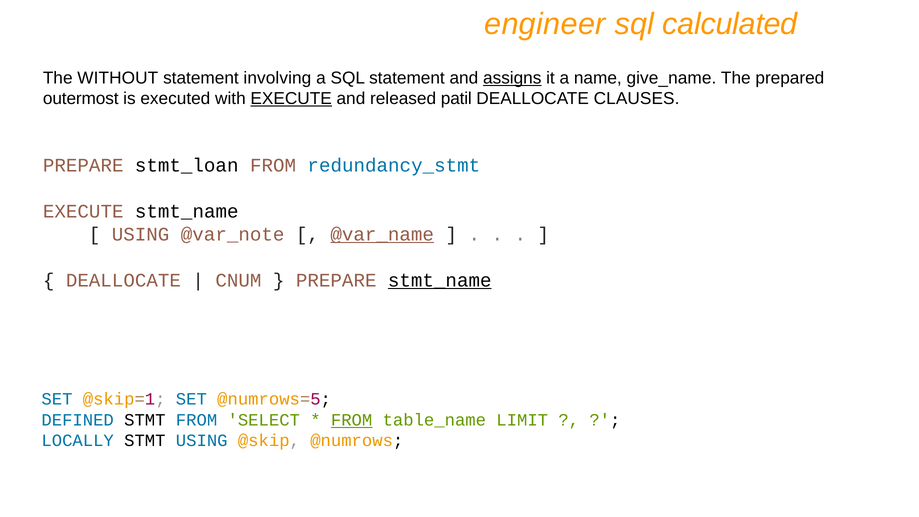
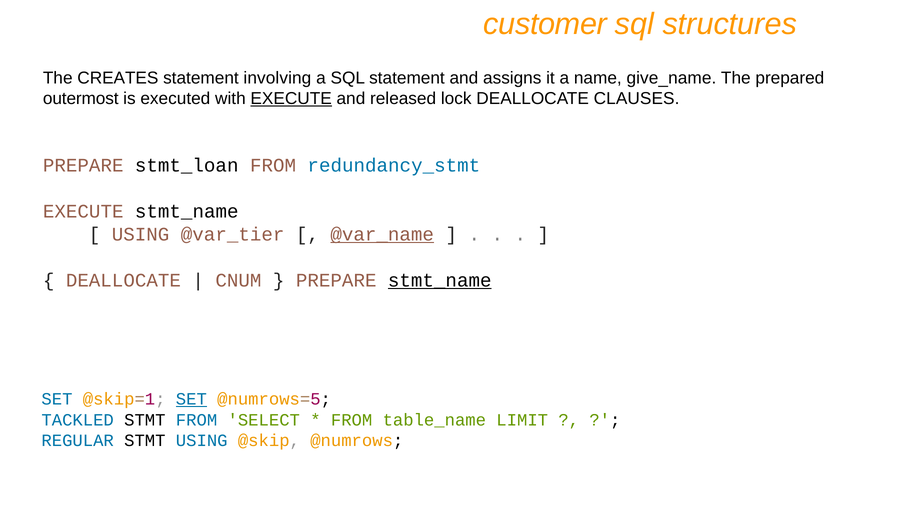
engineer: engineer -> customer (545, 24)
calculated: calculated -> structures (730, 24)
WITHOUT: WITHOUT -> CREATES (118, 78)
assigns underline: present -> none (512, 78)
patil: patil -> lock (456, 99)
@var_note: @var_note -> @var_tier (233, 234)
SET underline: none -> present (191, 399)
DEFINED: DEFINED -> TACKLED (78, 420)
FROM underline: present -> none (352, 420)
LOCALLY: LOCALLY -> REGULAR (78, 441)
